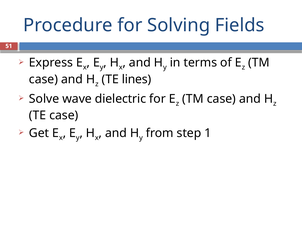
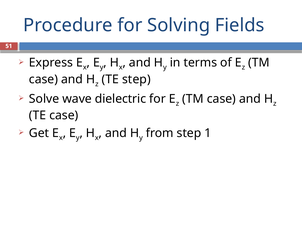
TE lines: lines -> step (136, 79)
